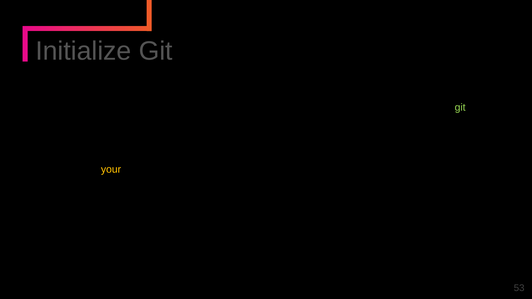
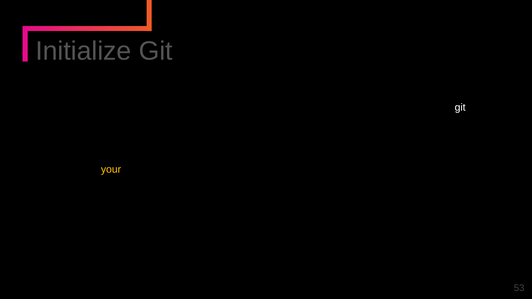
git colour: light green -> white (460, 107)
